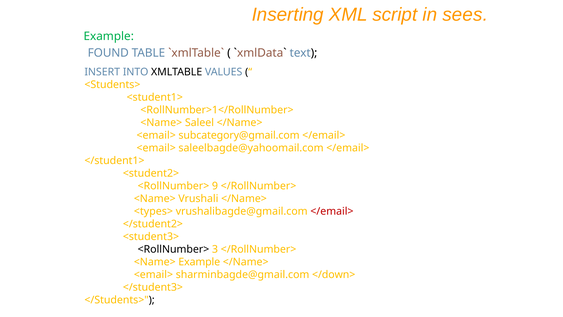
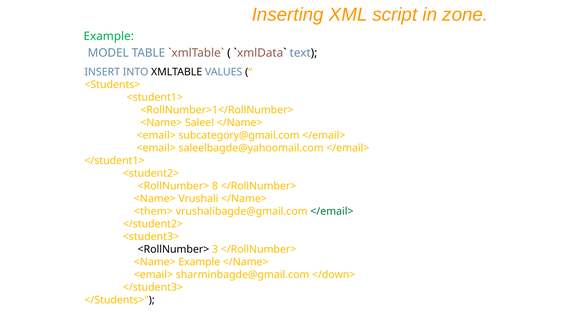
sees: sees -> zone (465, 15)
FOUND: FOUND -> MODEL (108, 53)
9: 9 -> 8 (215, 186)
<types>: <types> -> <them> (153, 211)
</email> colour: red -> green (332, 211)
